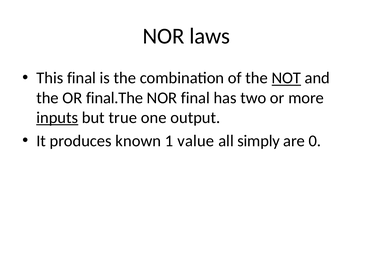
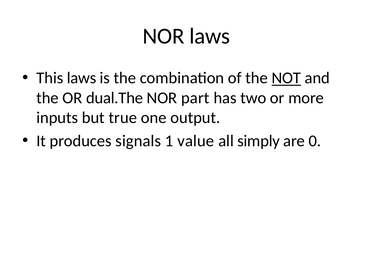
This final: final -> laws (82, 78)
final.The: final.The -> dual.The (115, 98)
NOR final: final -> part (195, 98)
inputs underline: present -> none (57, 118)
known: known -> signals (138, 141)
